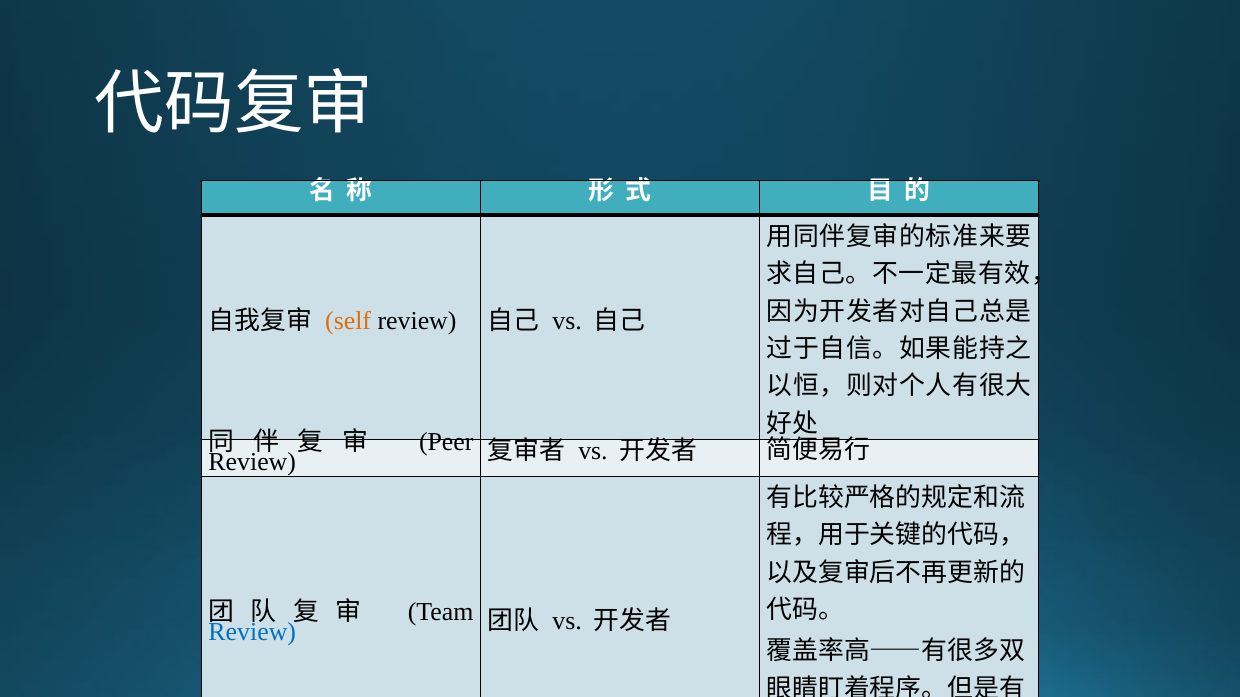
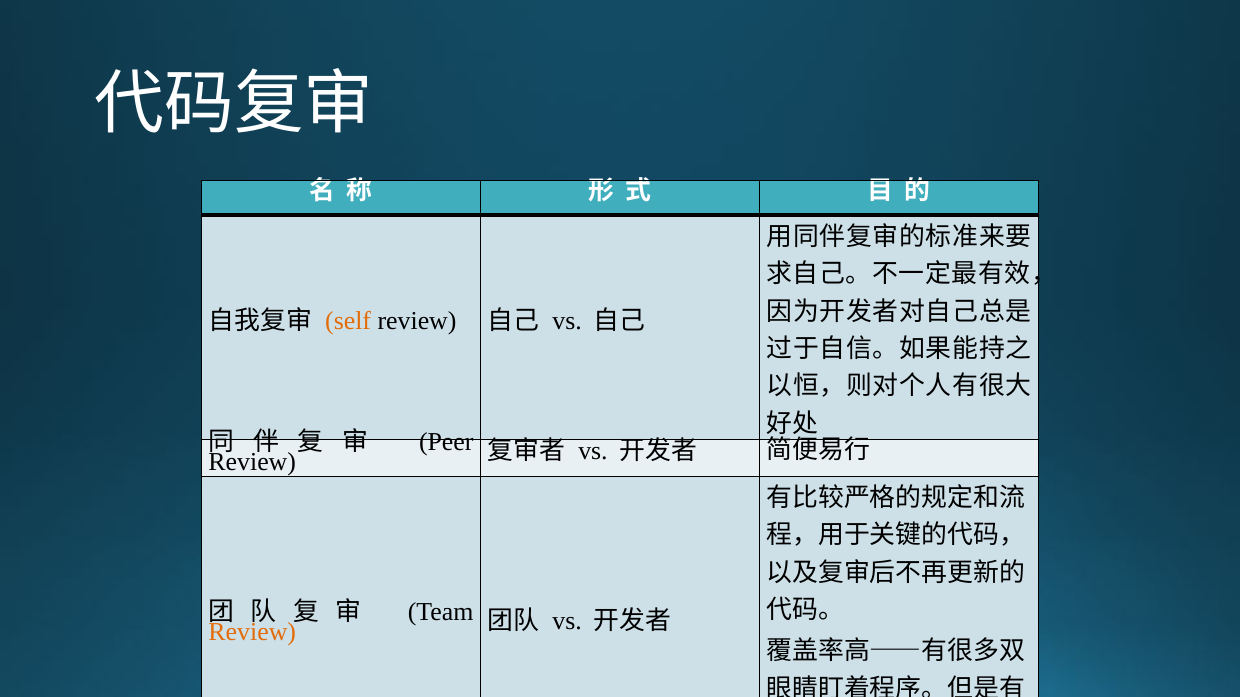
Review colour: blue -> orange (252, 632)
